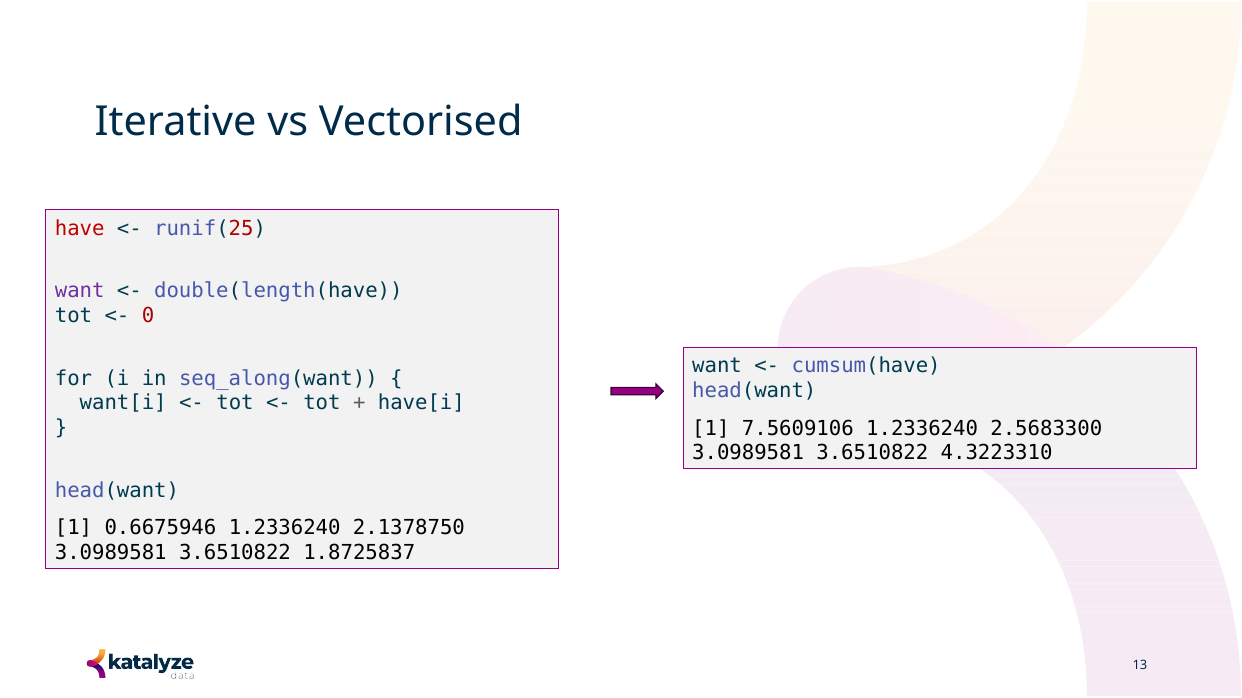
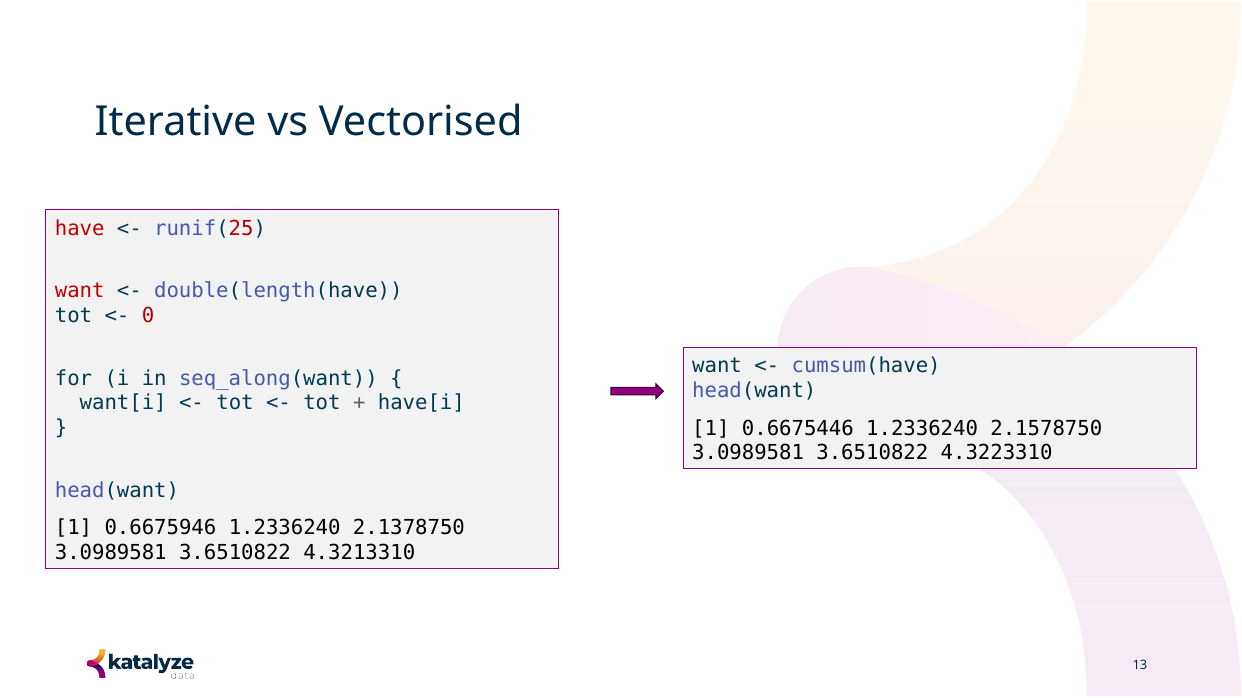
want colour: purple -> red (80, 291)
7.5609106: 7.5609106 -> 0.6675446 (798, 429)
2.5683300: 2.5683300 -> 2.1578750 (1046, 429)
1.8725837: 1.8725837 -> 4.3213310 (359, 553)
